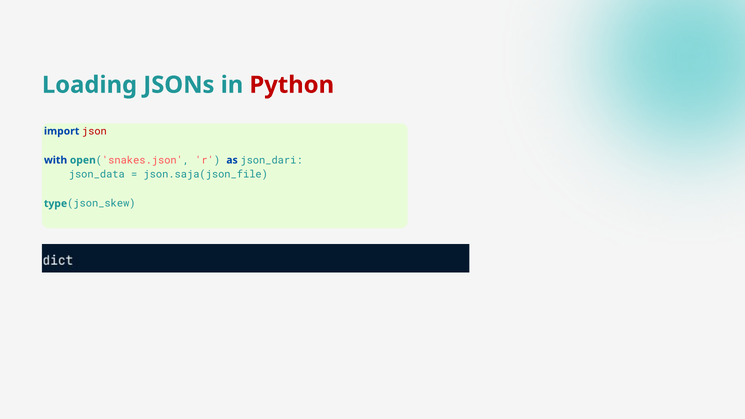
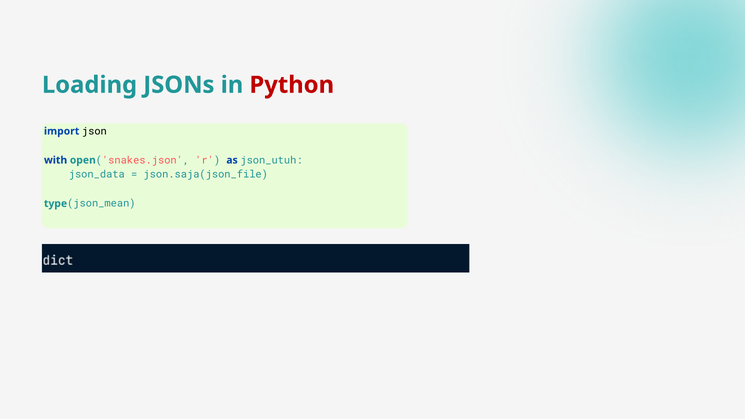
json colour: red -> black (94, 131)
json_dari: json_dari -> json_utuh (272, 160)
json_skew: json_skew -> json_mean (101, 204)
